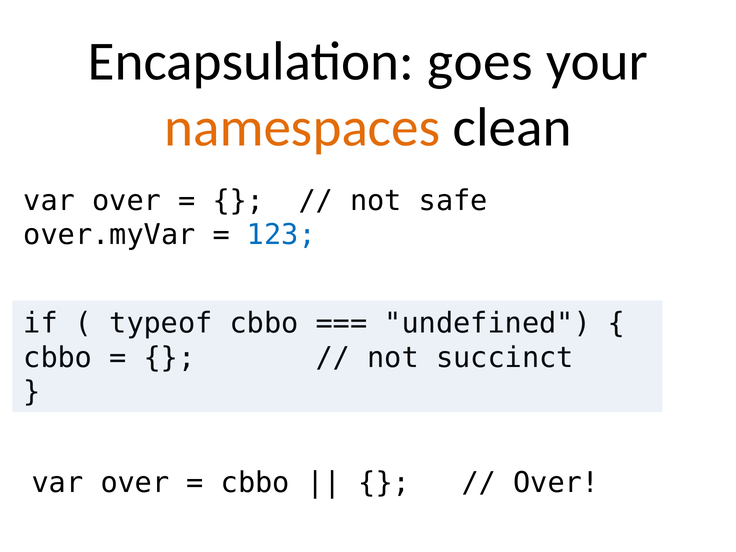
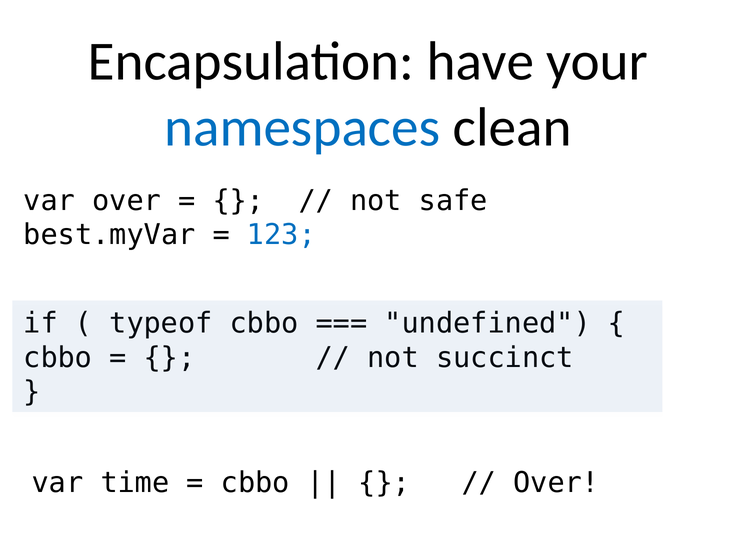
goes: goes -> have (480, 61)
namespaces colour: orange -> blue (302, 128)
over.myVar: over.myVar -> best.myVar (109, 235)
over: over -> time (135, 483)
